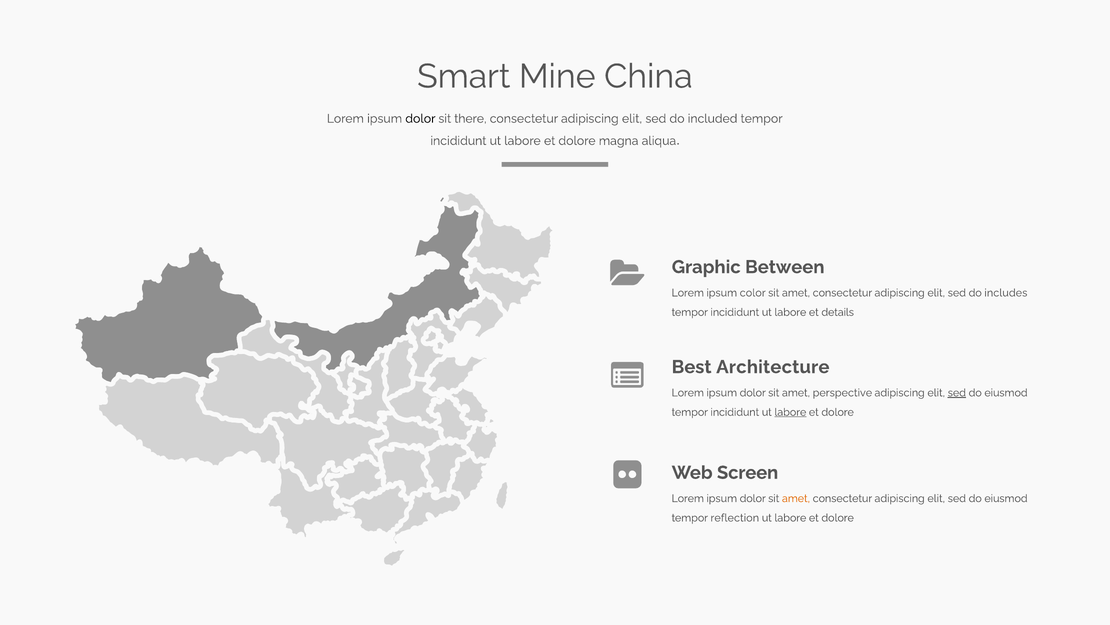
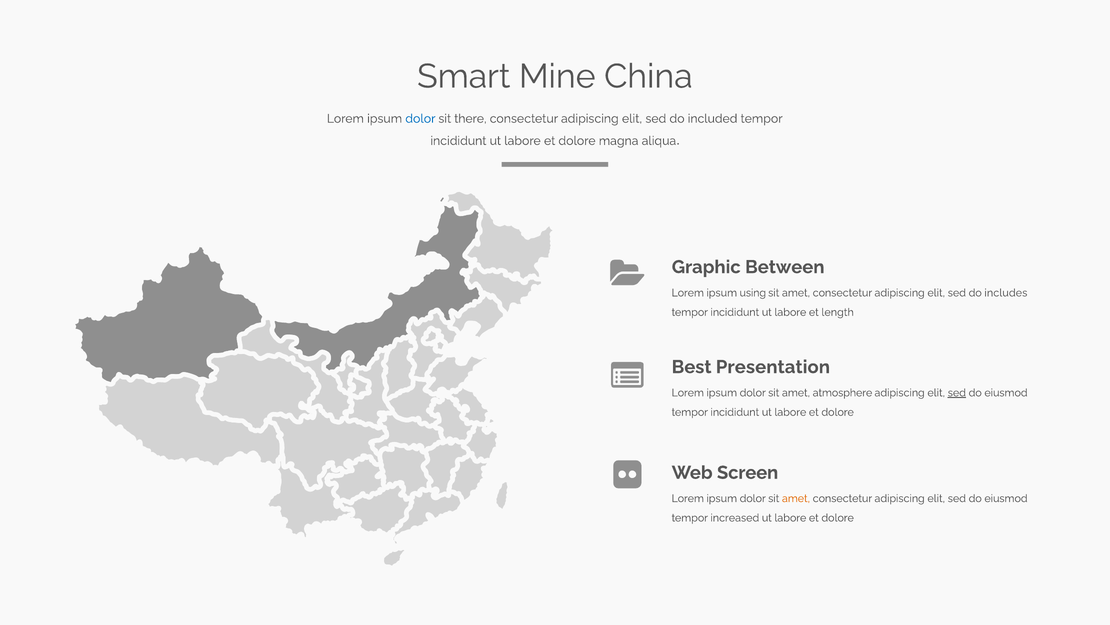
dolor colour: black -> blue (420, 119)
color: color -> using (753, 293)
details: details -> length (838, 312)
Architecture: Architecture -> Presentation (773, 367)
perspective: perspective -> atmosphere (842, 392)
labore underline: present -> none (790, 412)
reflection: reflection -> increased (735, 517)
